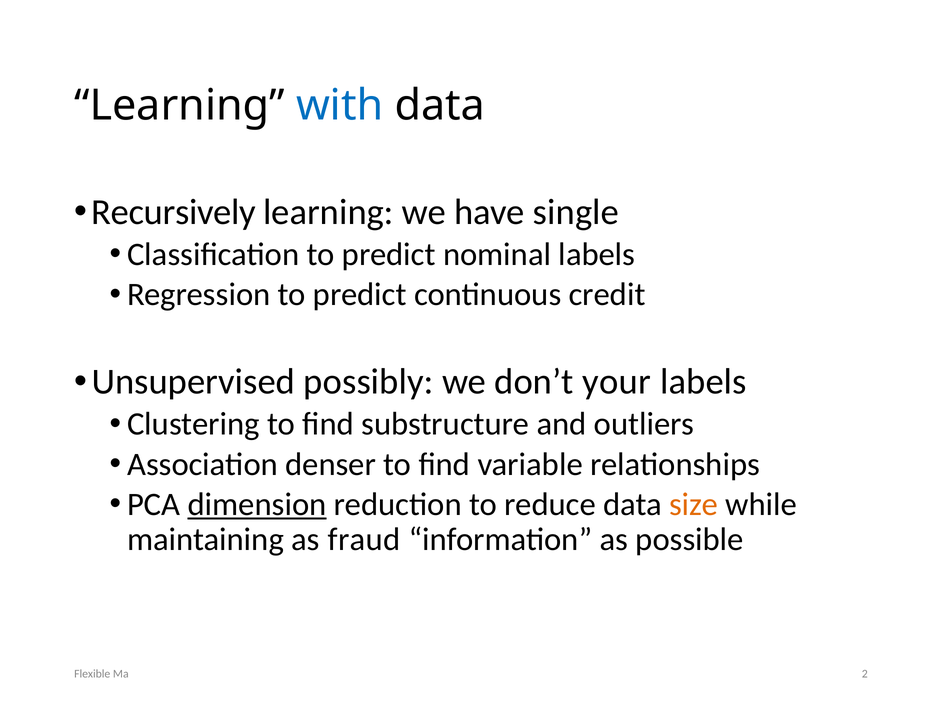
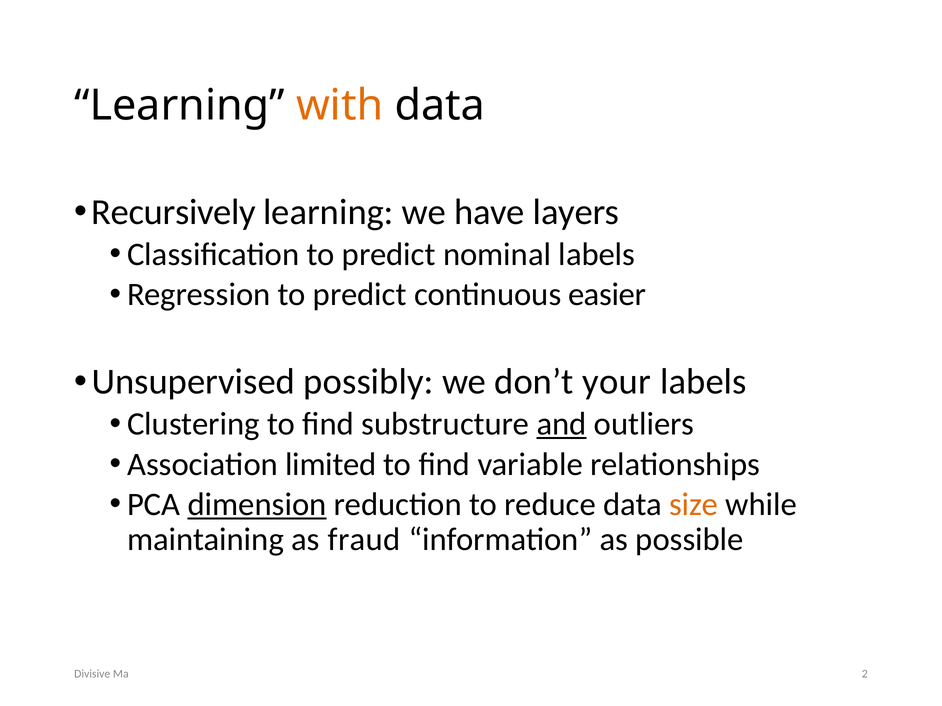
with colour: blue -> orange (340, 106)
single: single -> layers (576, 212)
credit: credit -> easier (607, 295)
and underline: none -> present (562, 424)
denser: denser -> limited (331, 465)
Flexible: Flexible -> Divisive (92, 674)
